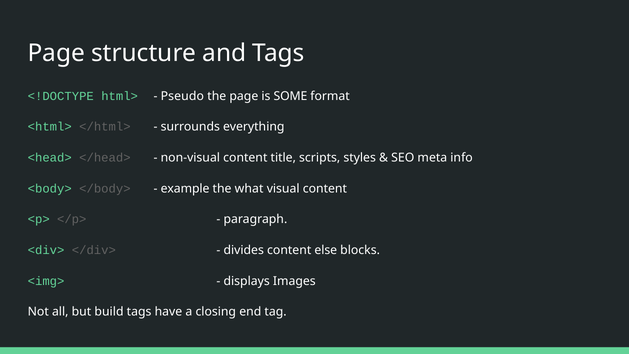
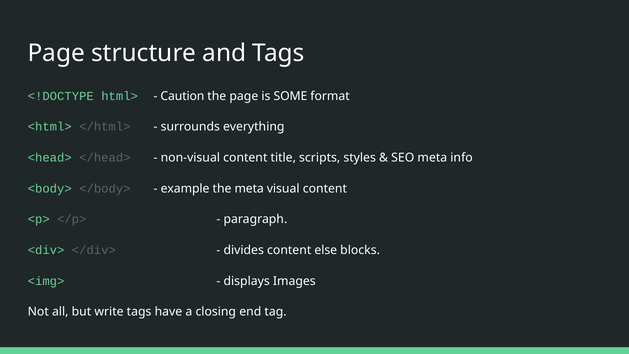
Pseudo: Pseudo -> Caution (182, 96)
the what: what -> meta (249, 188)
build: build -> write (109, 312)
